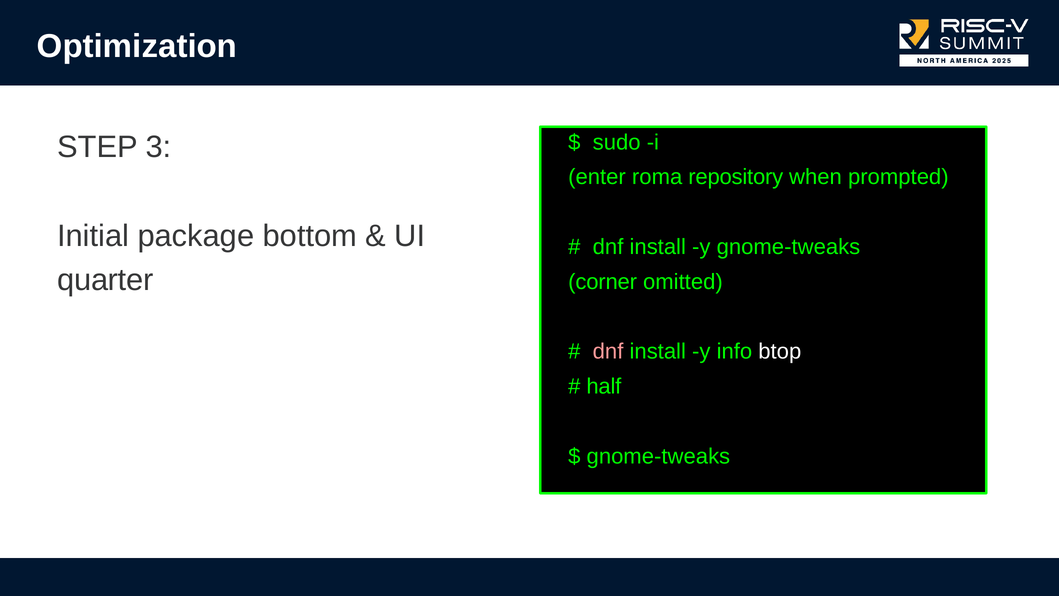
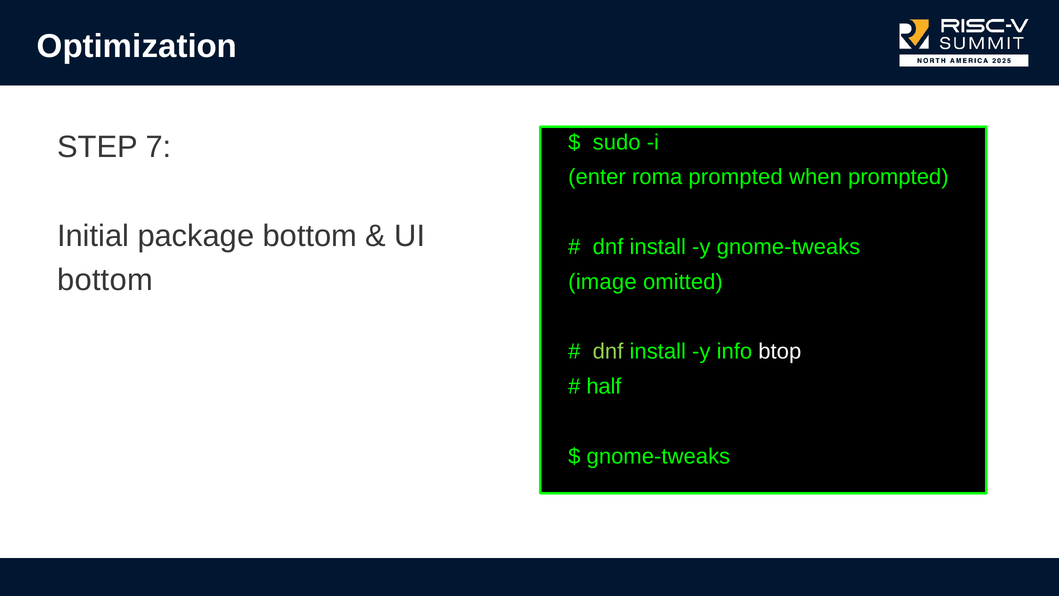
3: 3 -> 7 (159, 147)
roma repository: repository -> prompted (736, 177)
quarter: quarter -> bottom (105, 280)
corner: corner -> image (602, 282)
dnf colour: pink -> light green (608, 351)
